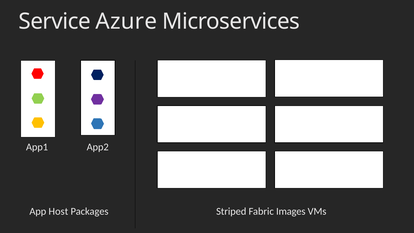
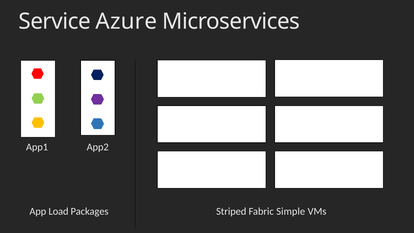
Host: Host -> Load (58, 211)
Images: Images -> Simple (291, 211)
